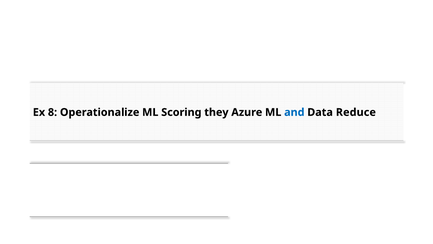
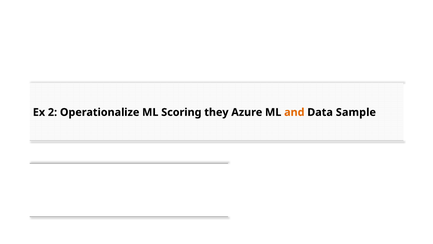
8: 8 -> 2 (53, 112)
and colour: blue -> orange (294, 112)
Reduce: Reduce -> Sample (356, 112)
